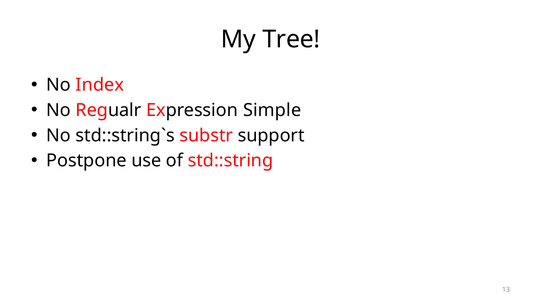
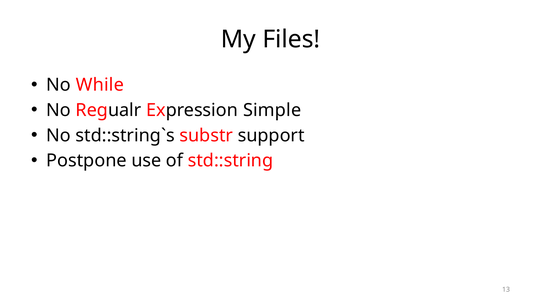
Tree: Tree -> Files (291, 39)
Index: Index -> While (100, 85)
